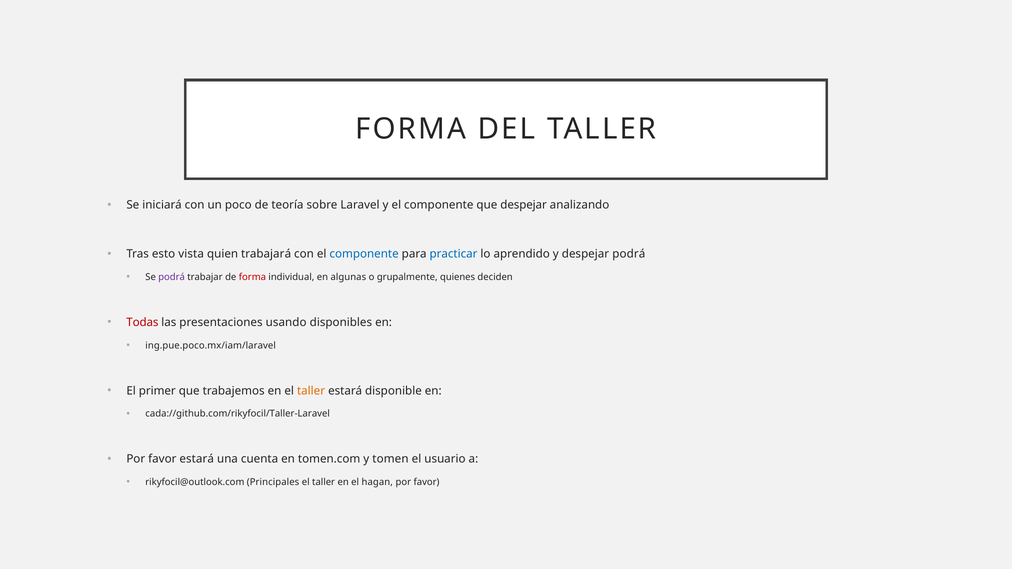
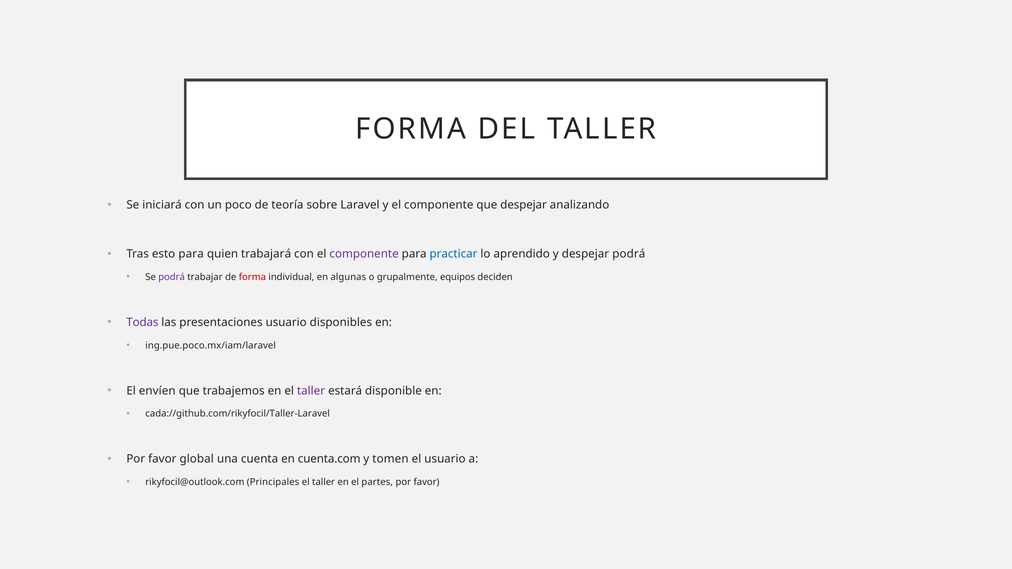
esto vista: vista -> para (191, 254)
componente colour: blue -> purple (364, 254)
quienes: quienes -> equipos (458, 277)
Todas colour: red -> purple (142, 322)
presentaciones usando: usando -> usuario (286, 322)
primer: primer -> envíen (157, 391)
taller colour: orange -> purple (311, 391)
favor estará: estará -> global (197, 459)
tomen.com: tomen.com -> cuenta.com (329, 459)
hagan: hagan -> partes (377, 482)
